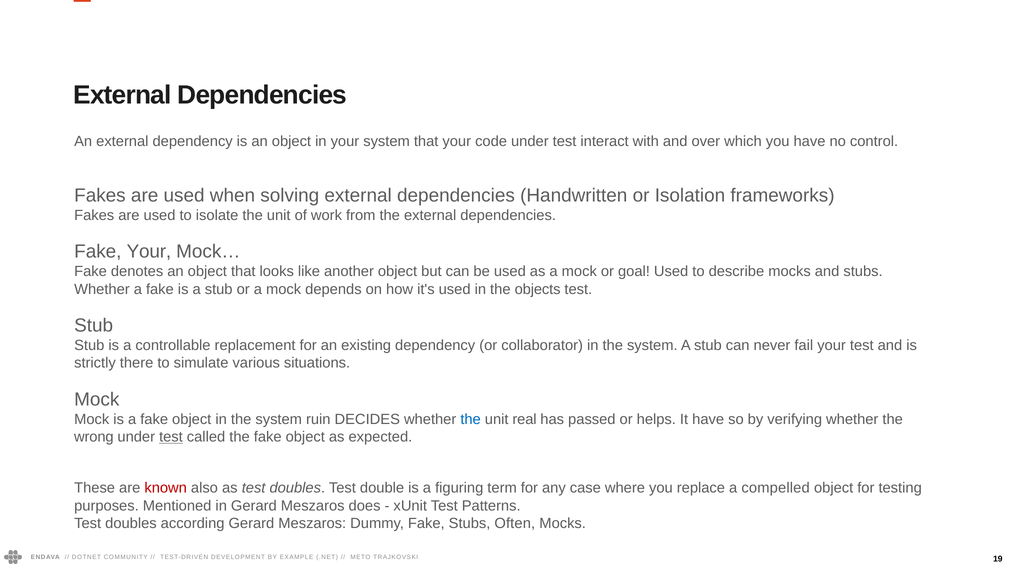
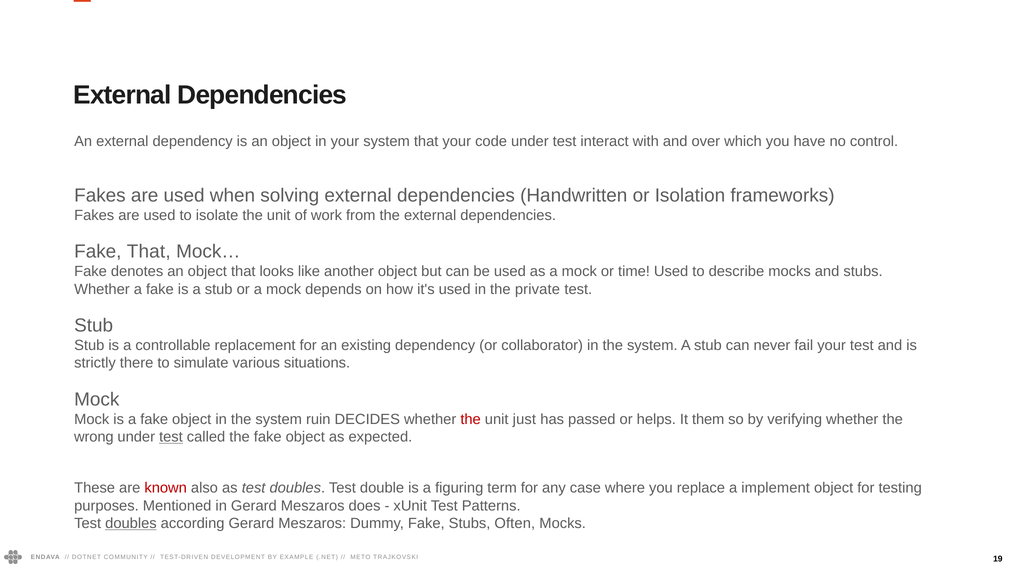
Fake Your: Your -> That (149, 252)
goal: goal -> time (634, 272)
objects: objects -> private (537, 289)
the colour: blue -> red (471, 419)
real: real -> just (524, 419)
It have: have -> them (708, 419)
compelled: compelled -> implement (776, 488)
doubles underline: none -> present (131, 524)
